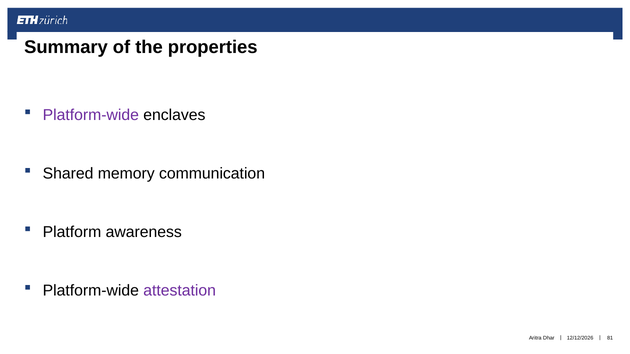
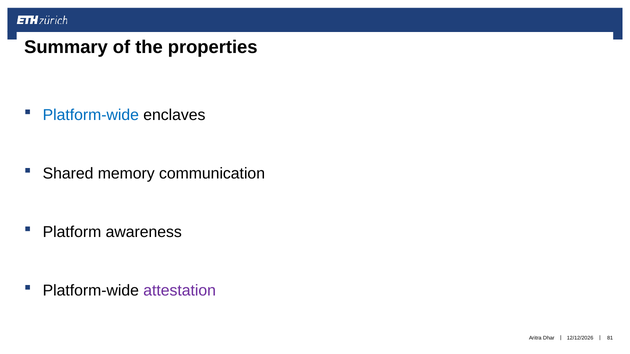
Platform-wide colour: purple -> blue (91, 115)
